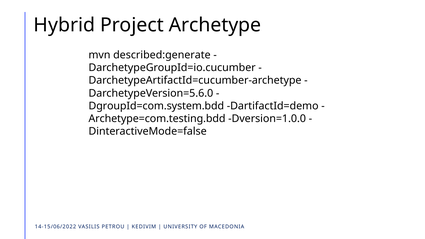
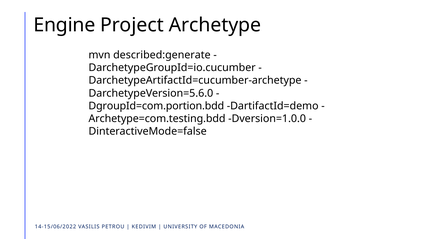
Hybrid: Hybrid -> Engine (64, 25)
DgroupId=com.system.bdd: DgroupId=com.system.bdd -> DgroupId=com.portion.bdd (156, 106)
